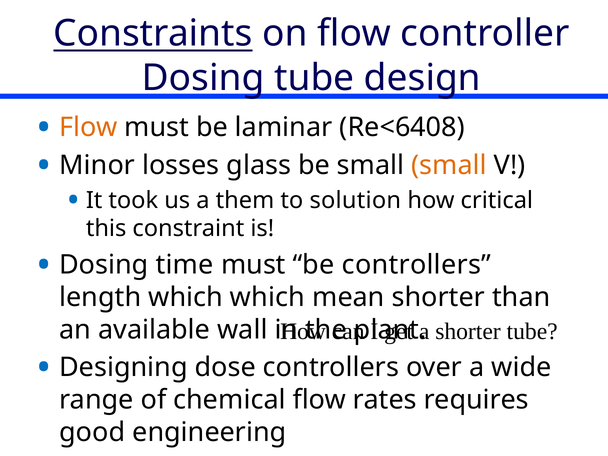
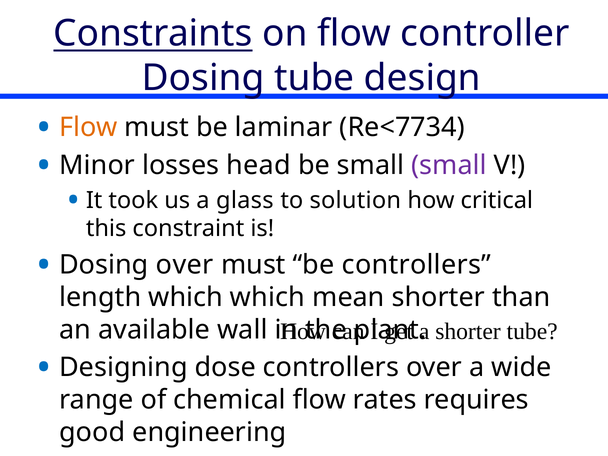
Re<6408: Re<6408 -> Re<7734 (402, 128)
glass: glass -> head (259, 165)
small colour: orange -> purple (449, 165)
them: them -> glass (245, 200)
Dosing time: time -> over (185, 265)
